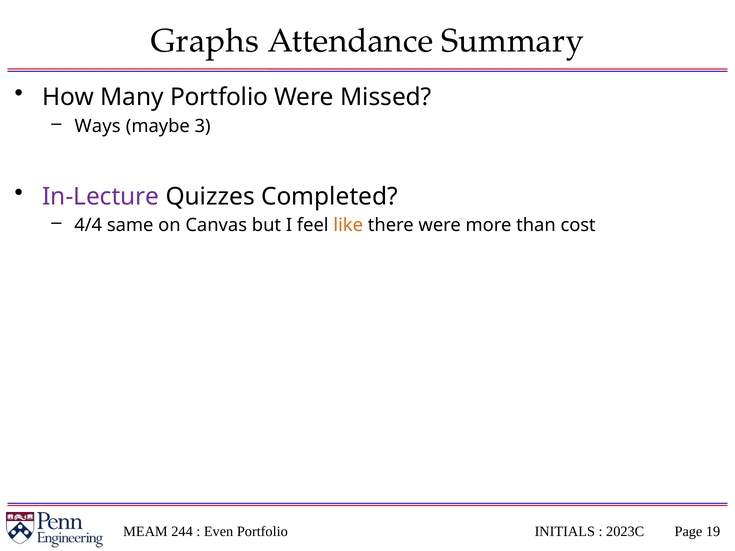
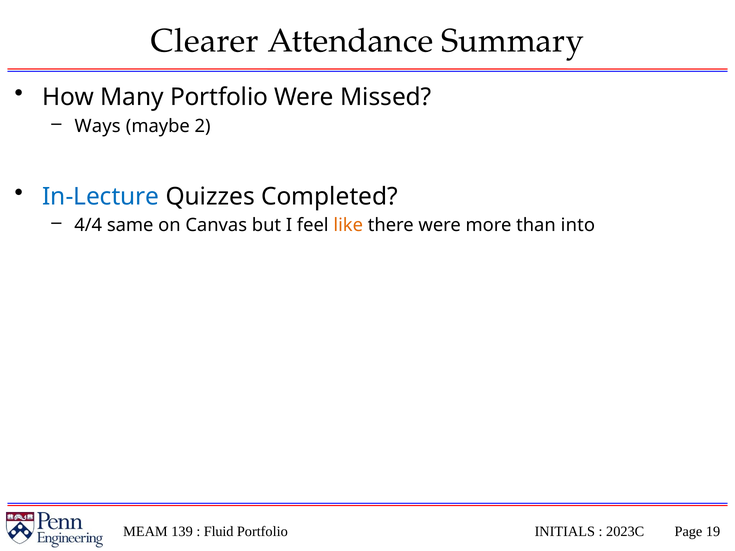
Graphs: Graphs -> Clearer (205, 41)
3: 3 -> 2 (203, 126)
In-Lecture colour: purple -> blue (101, 197)
cost: cost -> into (578, 225)
244: 244 -> 139 (182, 532)
Even: Even -> Fluid (219, 532)
